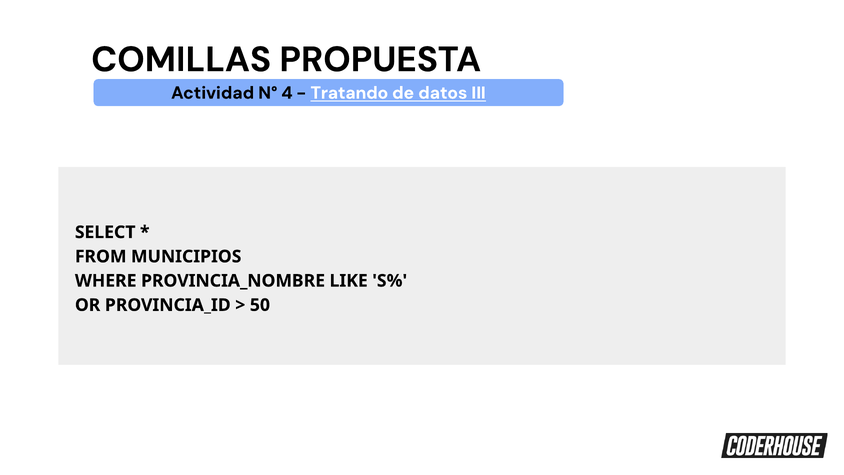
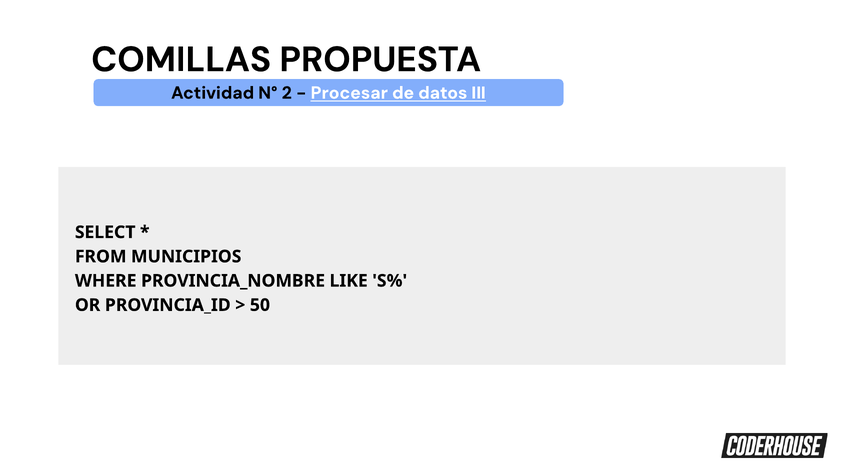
4: 4 -> 2 (287, 93)
Tratando: Tratando -> Procesar (349, 93)
